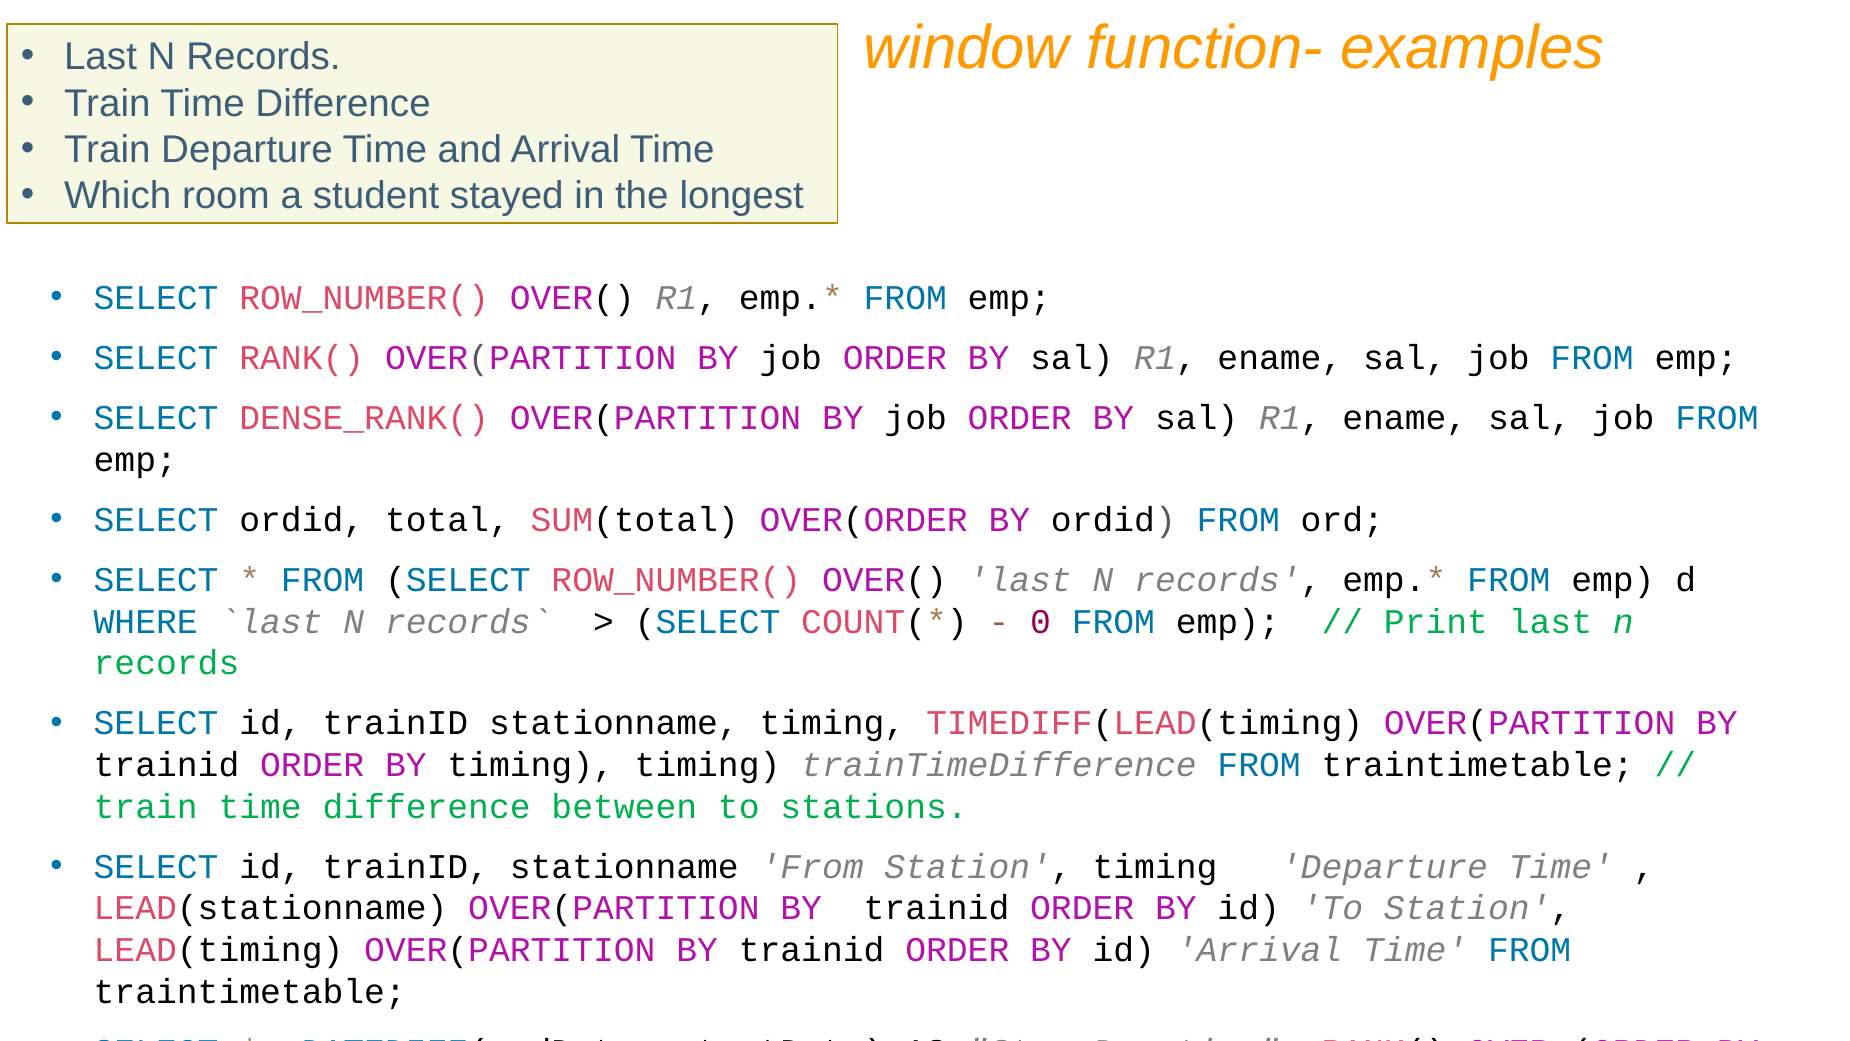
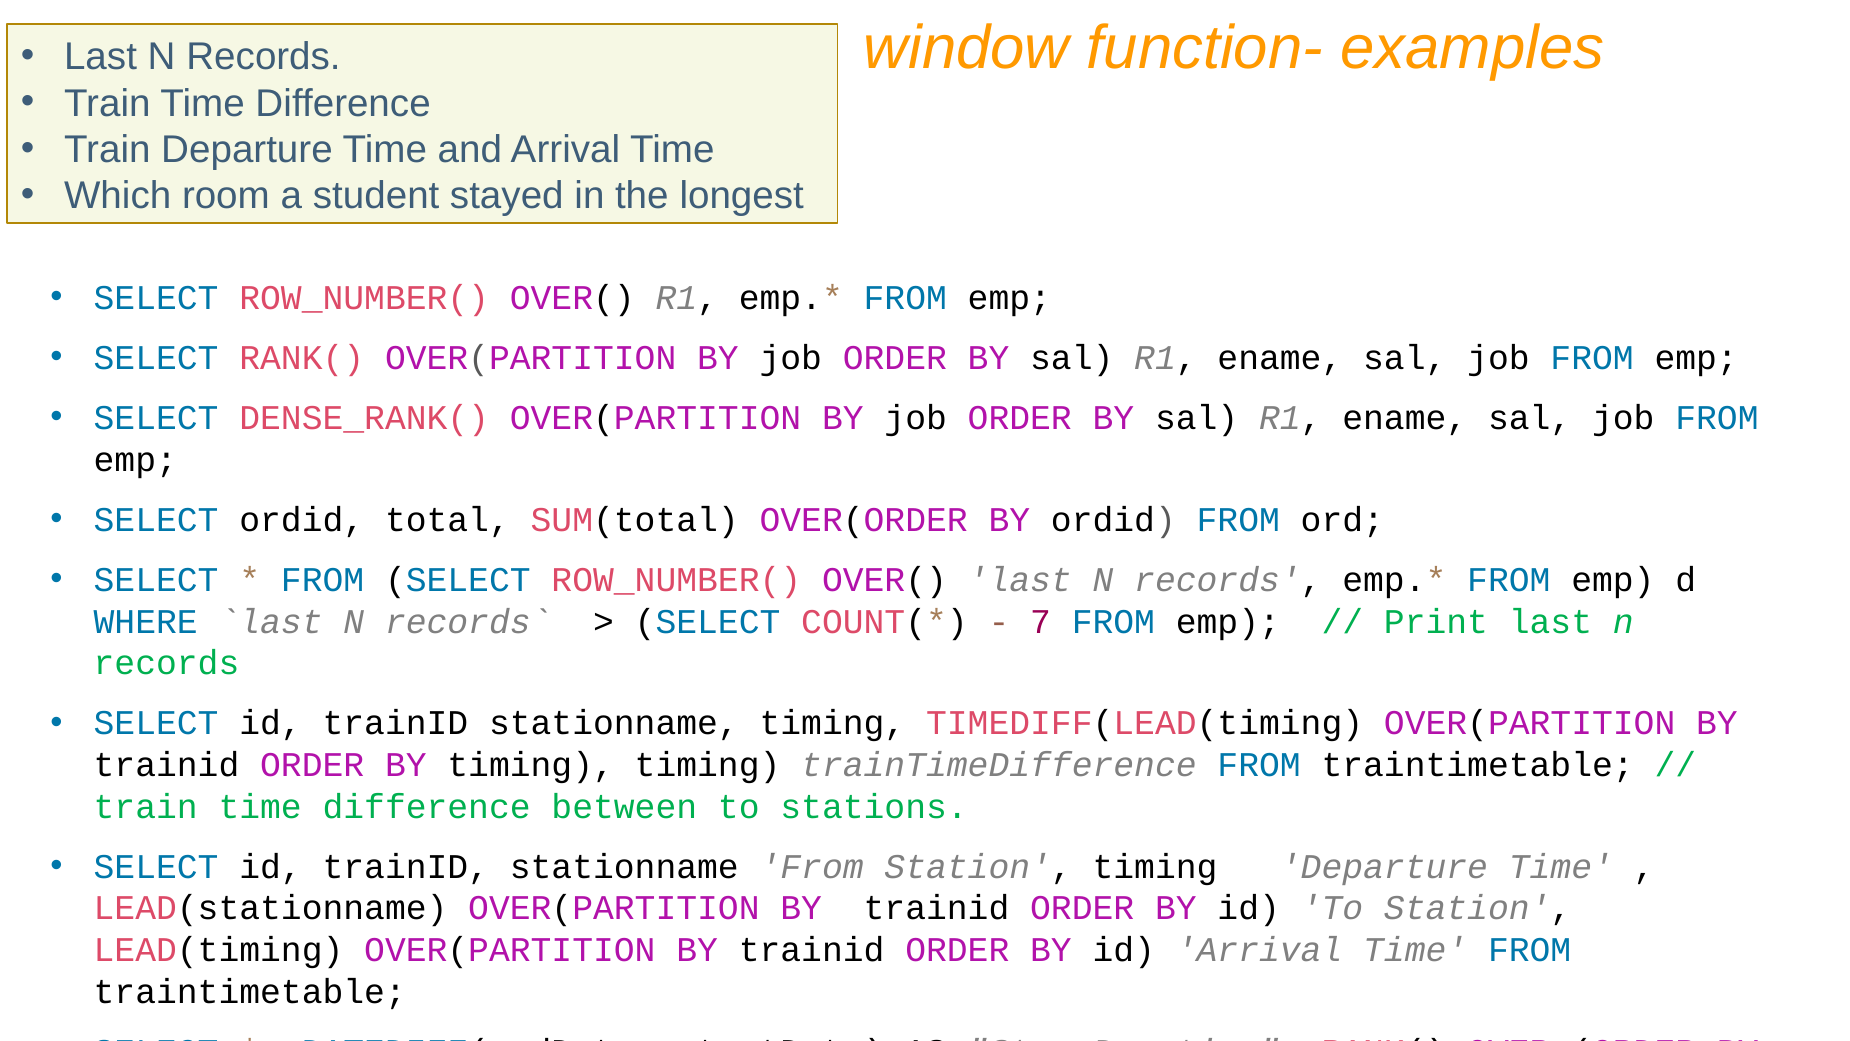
0: 0 -> 7 (1041, 621)
